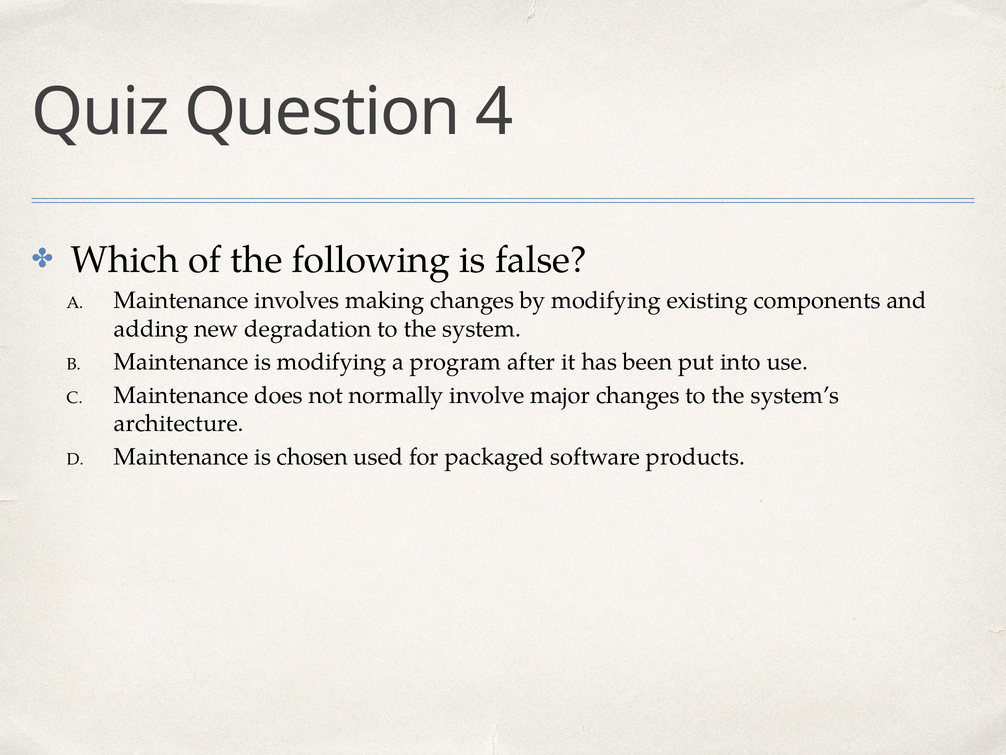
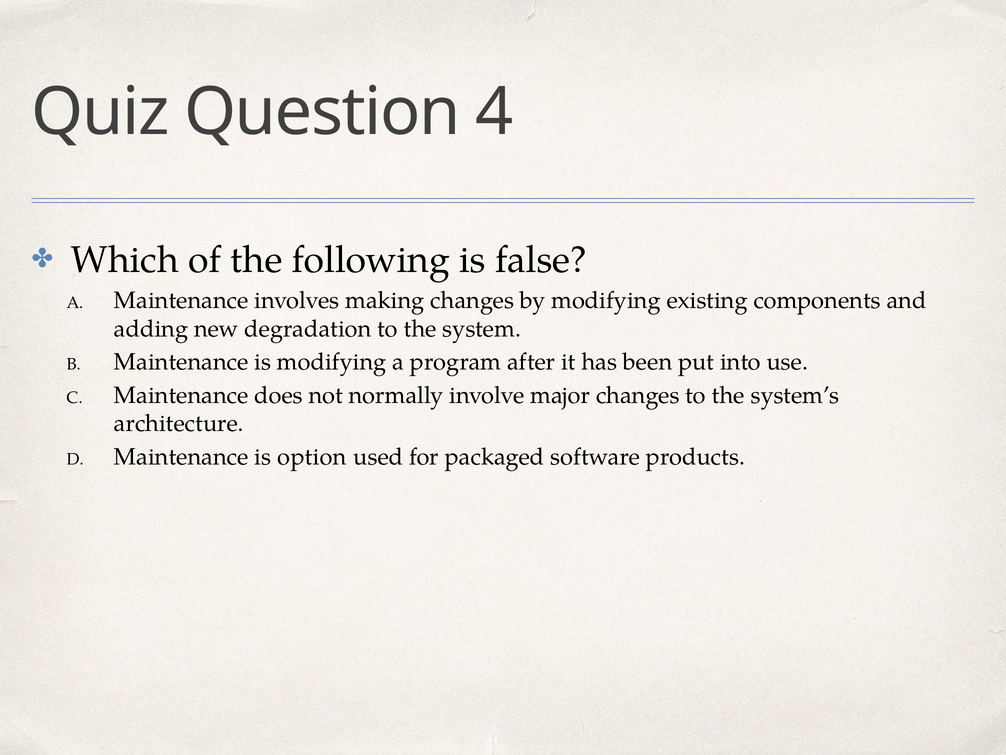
chosen: chosen -> option (312, 456)
